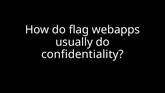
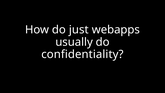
flag: flag -> just (79, 30)
